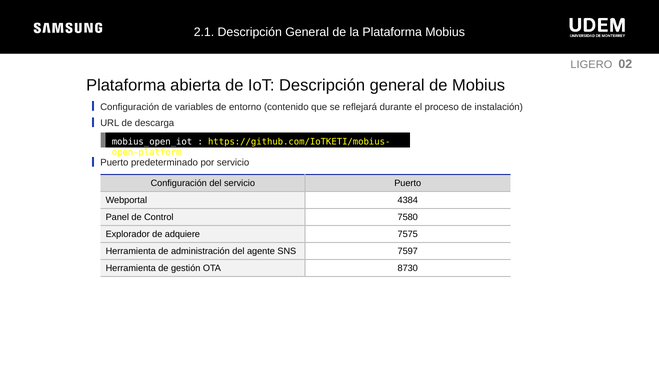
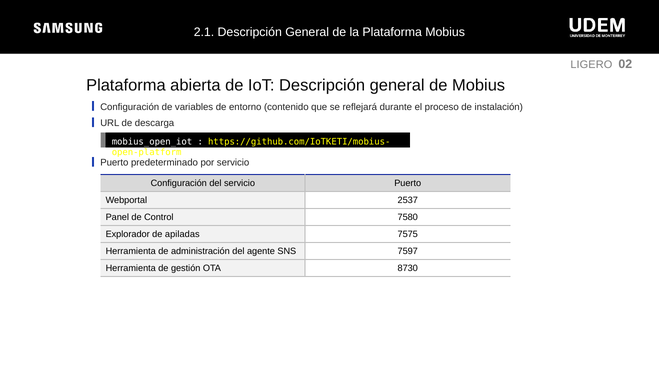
4384: 4384 -> 2537 (408, 201)
adquiere: adquiere -> apiladas (182, 235)
